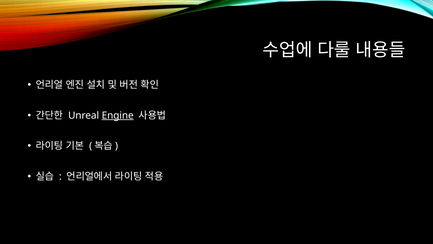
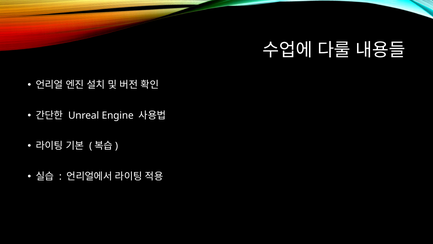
Engine underline: present -> none (118, 115)
